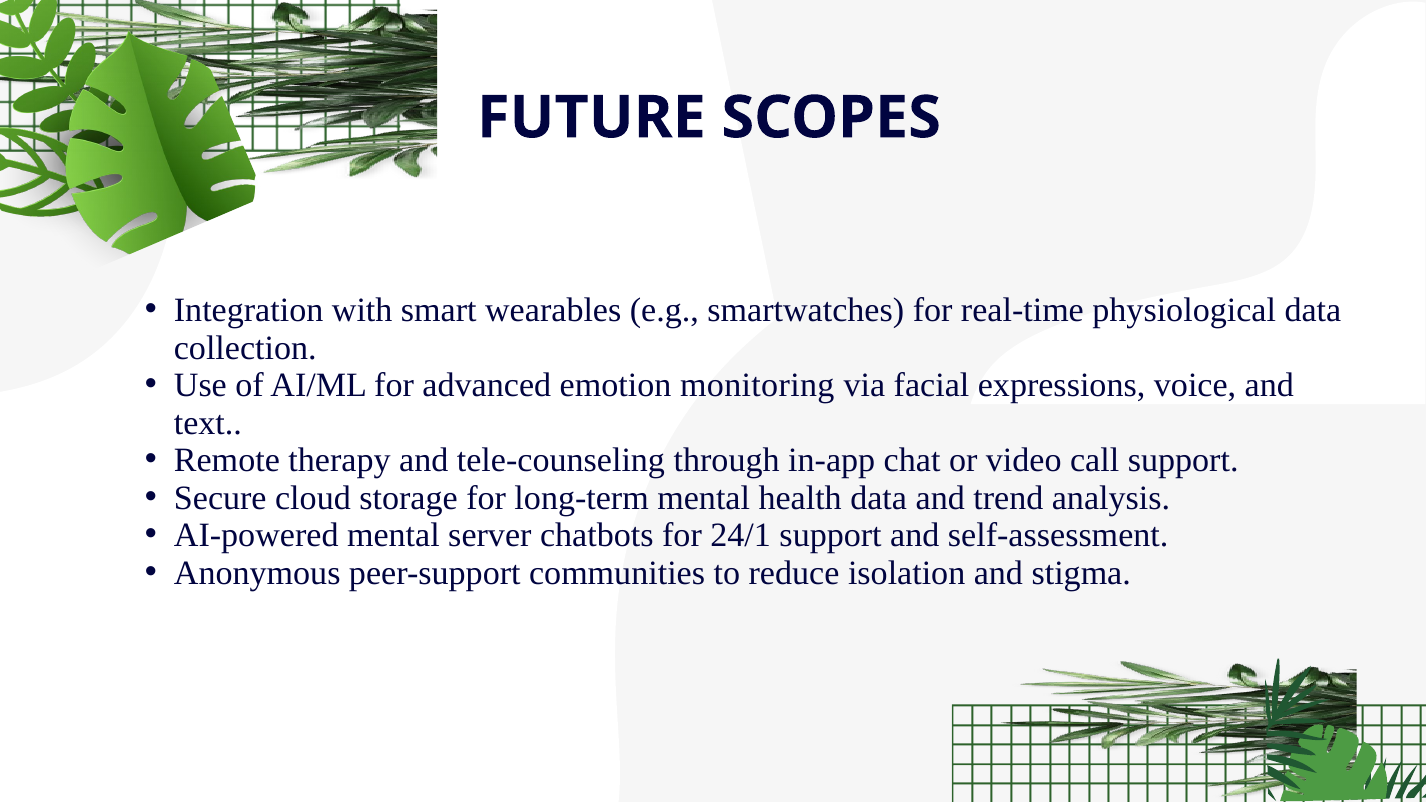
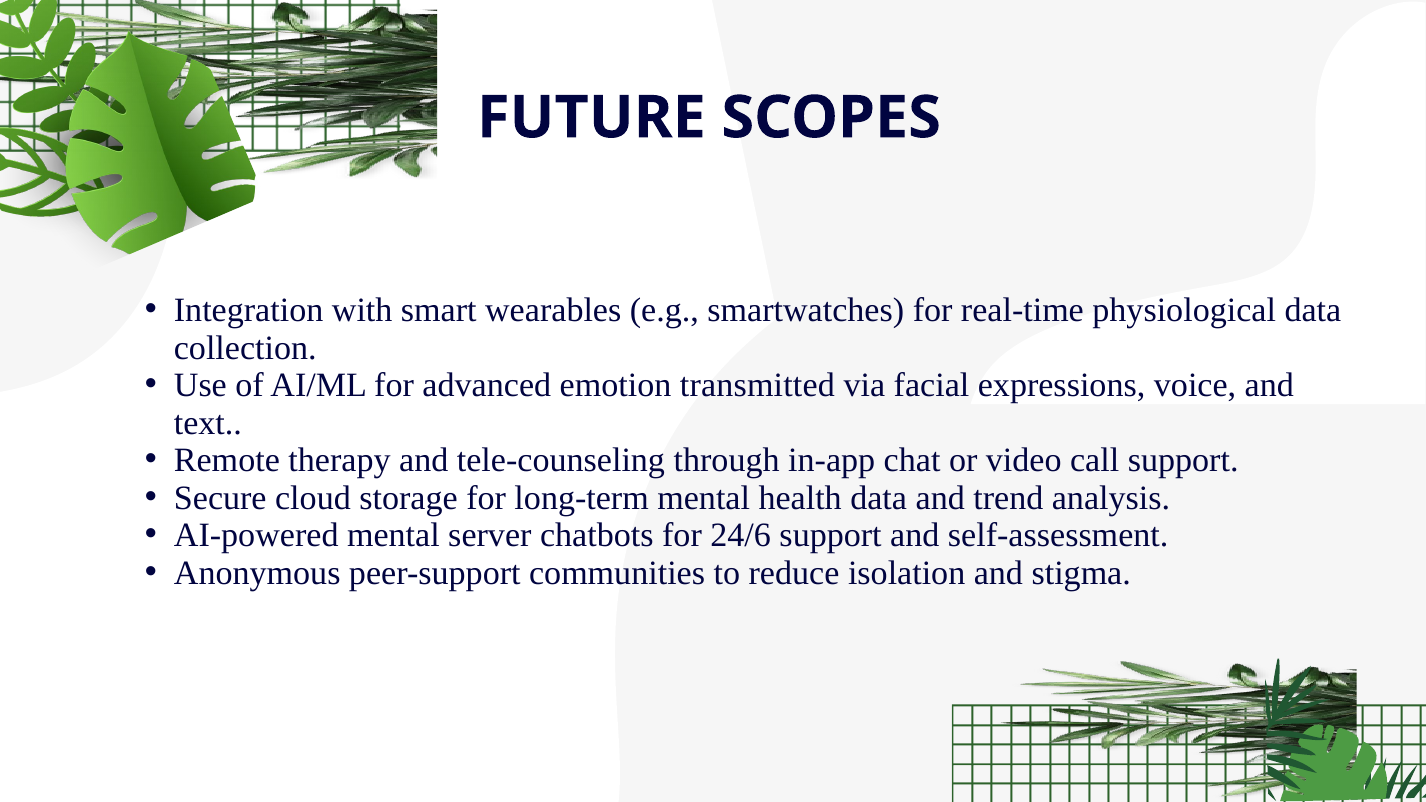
monitoring: monitoring -> transmitted (757, 385)
24/1: 24/1 -> 24/6 (741, 535)
